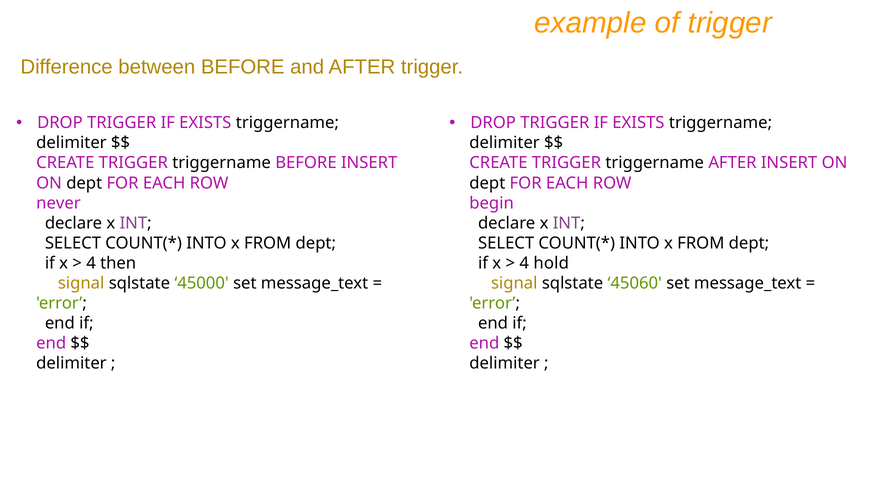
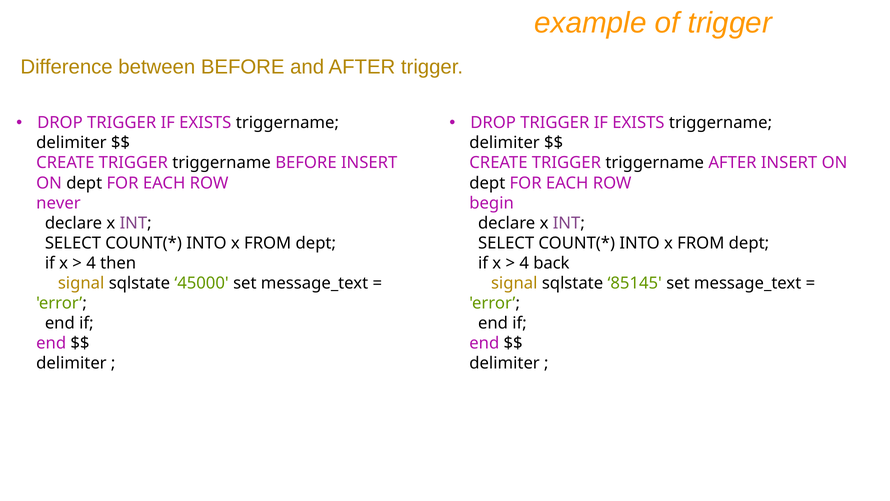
hold: hold -> back (551, 263)
45060: 45060 -> 85145 (635, 283)
